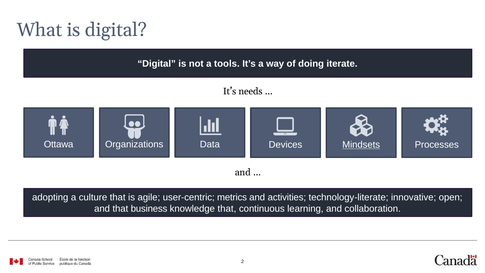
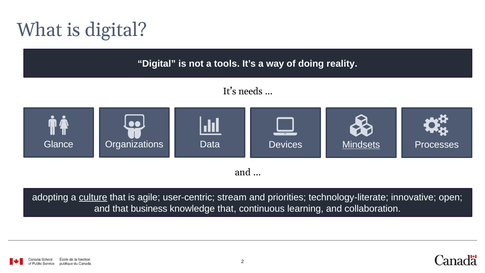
iterate: iterate -> reality (342, 64)
Ottawa: Ottawa -> Glance (59, 144)
culture underline: none -> present (93, 197)
metrics: metrics -> stream (232, 197)
activities: activities -> priorities (287, 197)
